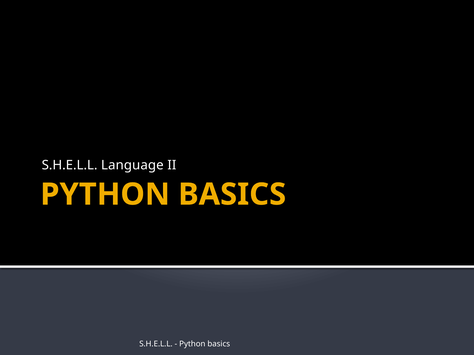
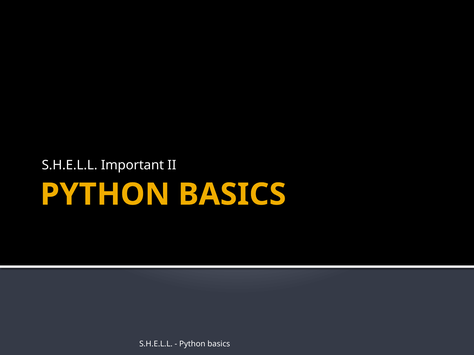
Language: Language -> Important (132, 166)
